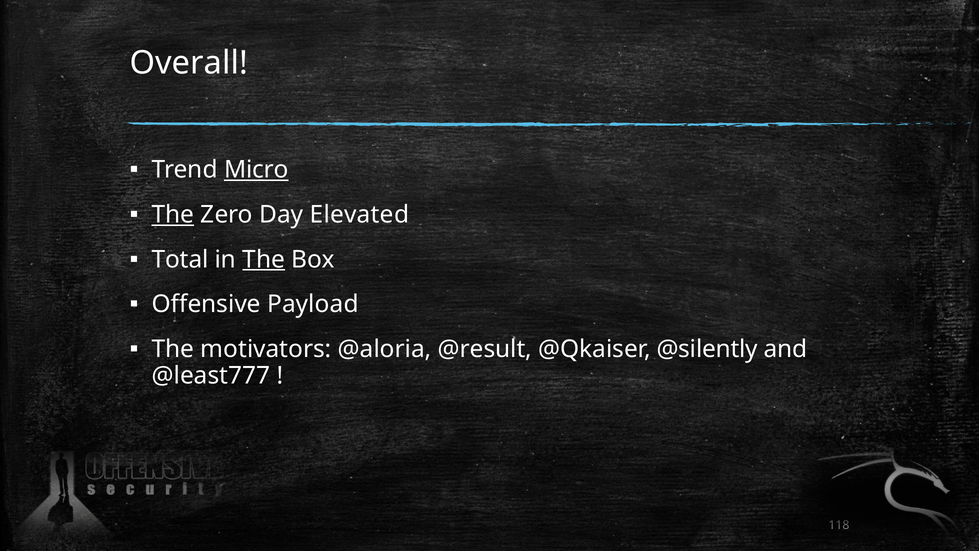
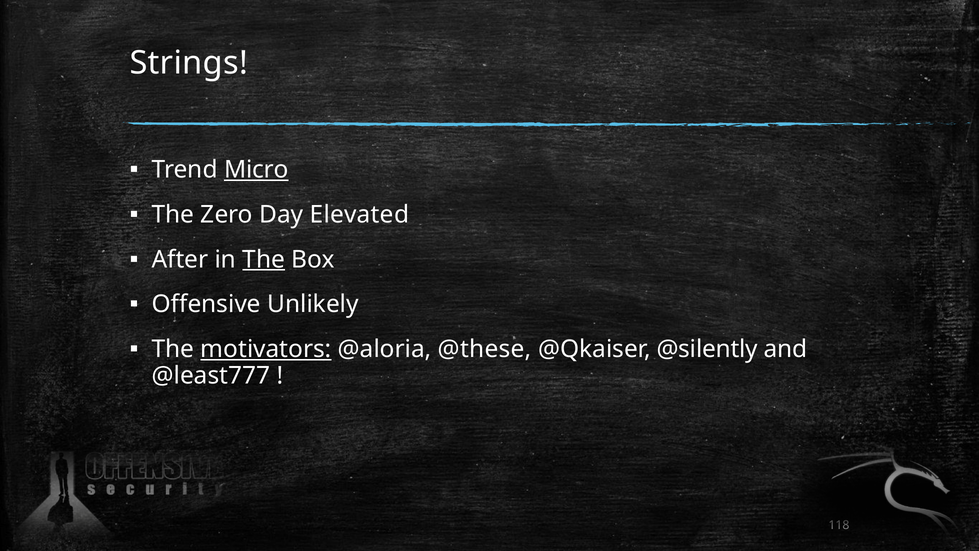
Overall: Overall -> Strings (189, 63)
The underline: present -> none (173, 215)
Total: Total -> After (180, 259)
Payload: Payload -> Unlikely (313, 304)
motivators underline: none -> present (266, 349)
@result: @result -> @these (485, 349)
